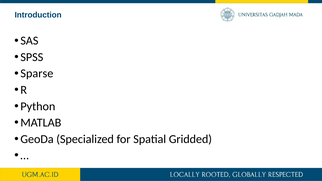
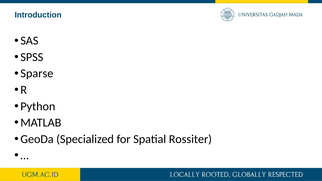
Gridded: Gridded -> Rossiter (190, 139)
